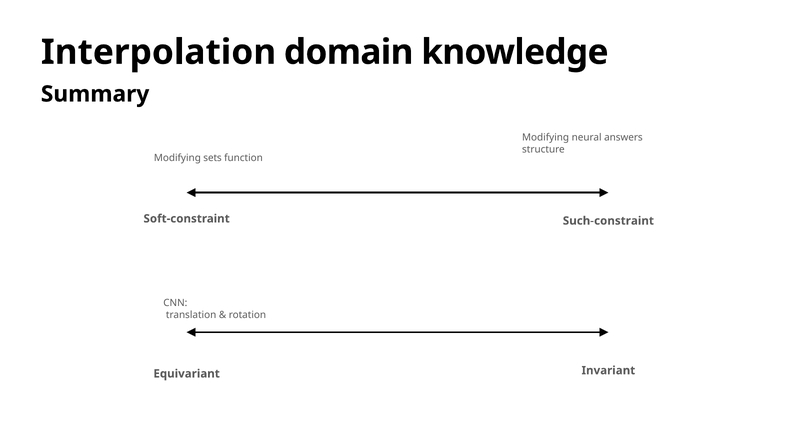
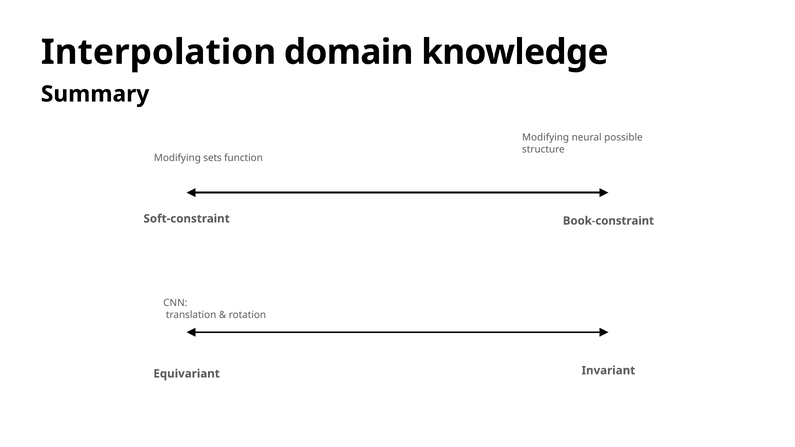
answers: answers -> possible (623, 138)
Such-constraint: Such-constraint -> Book-constraint (608, 221)
